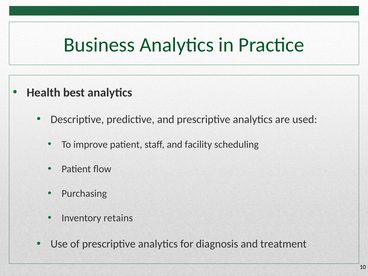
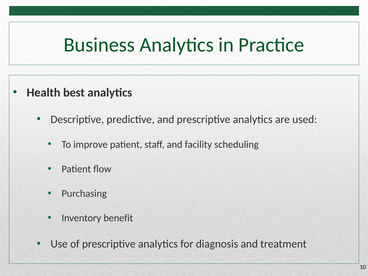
retains: retains -> benefit (118, 218)
